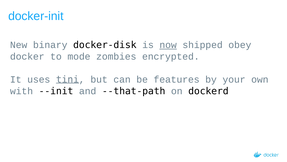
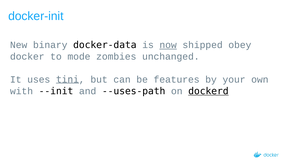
docker-disk: docker-disk -> docker-data (105, 45)
encrypted: encrypted -> unchanged (171, 56)
--that-path: --that-path -> --uses-path (134, 91)
dockerd underline: none -> present (208, 91)
